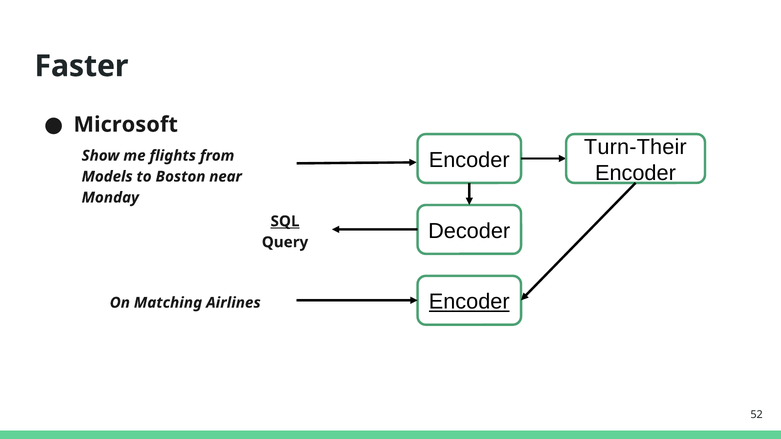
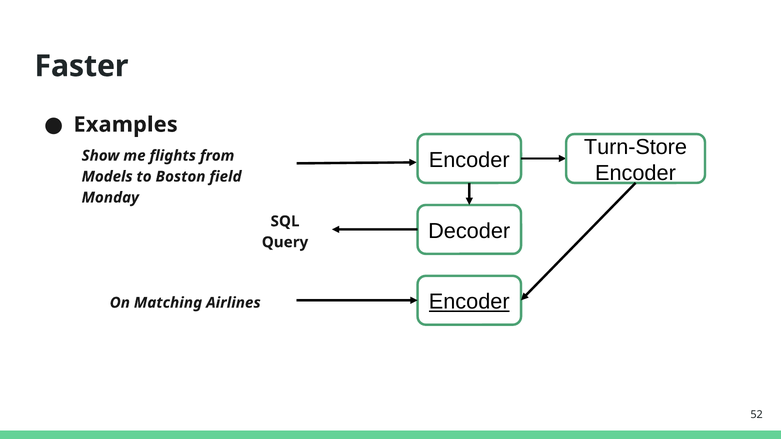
Microsoft: Microsoft -> Examples (126, 125)
Turn-Their: Turn-Their -> Turn-Store (635, 147)
near: near -> field (225, 177)
SQL underline: present -> none (285, 221)
